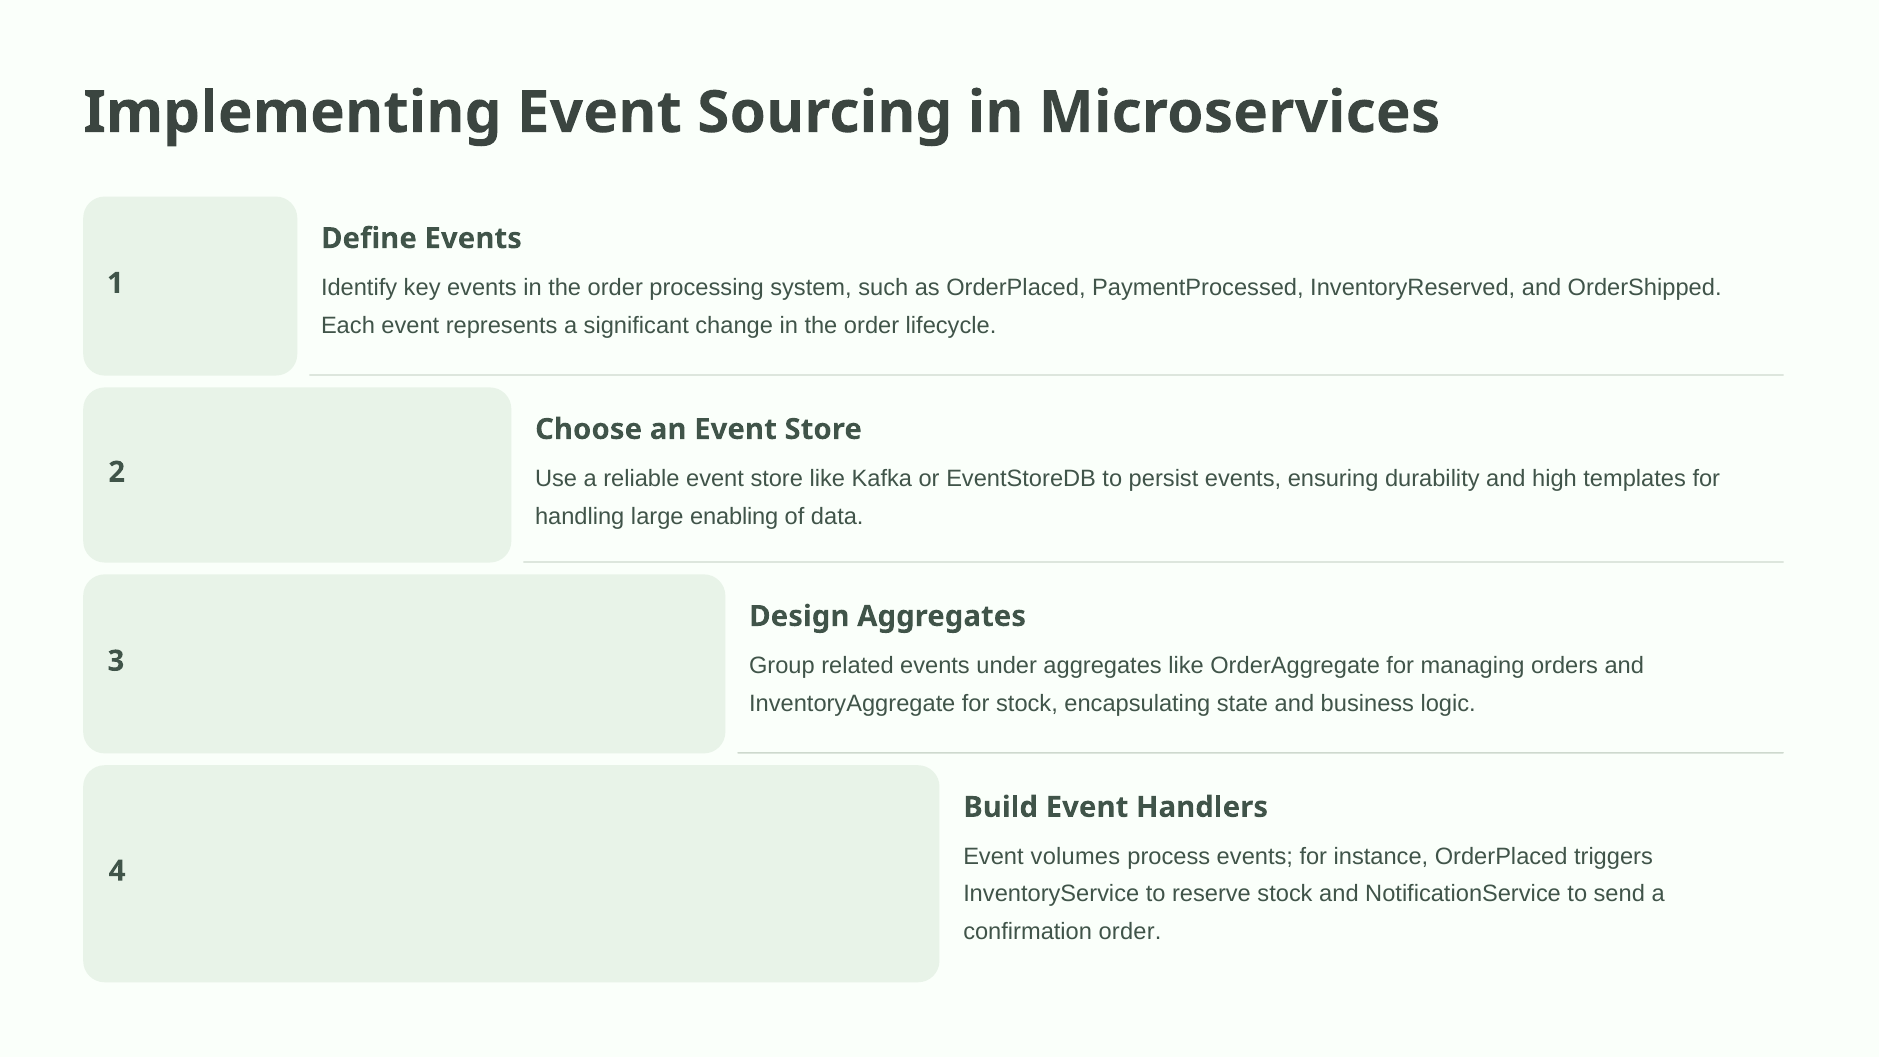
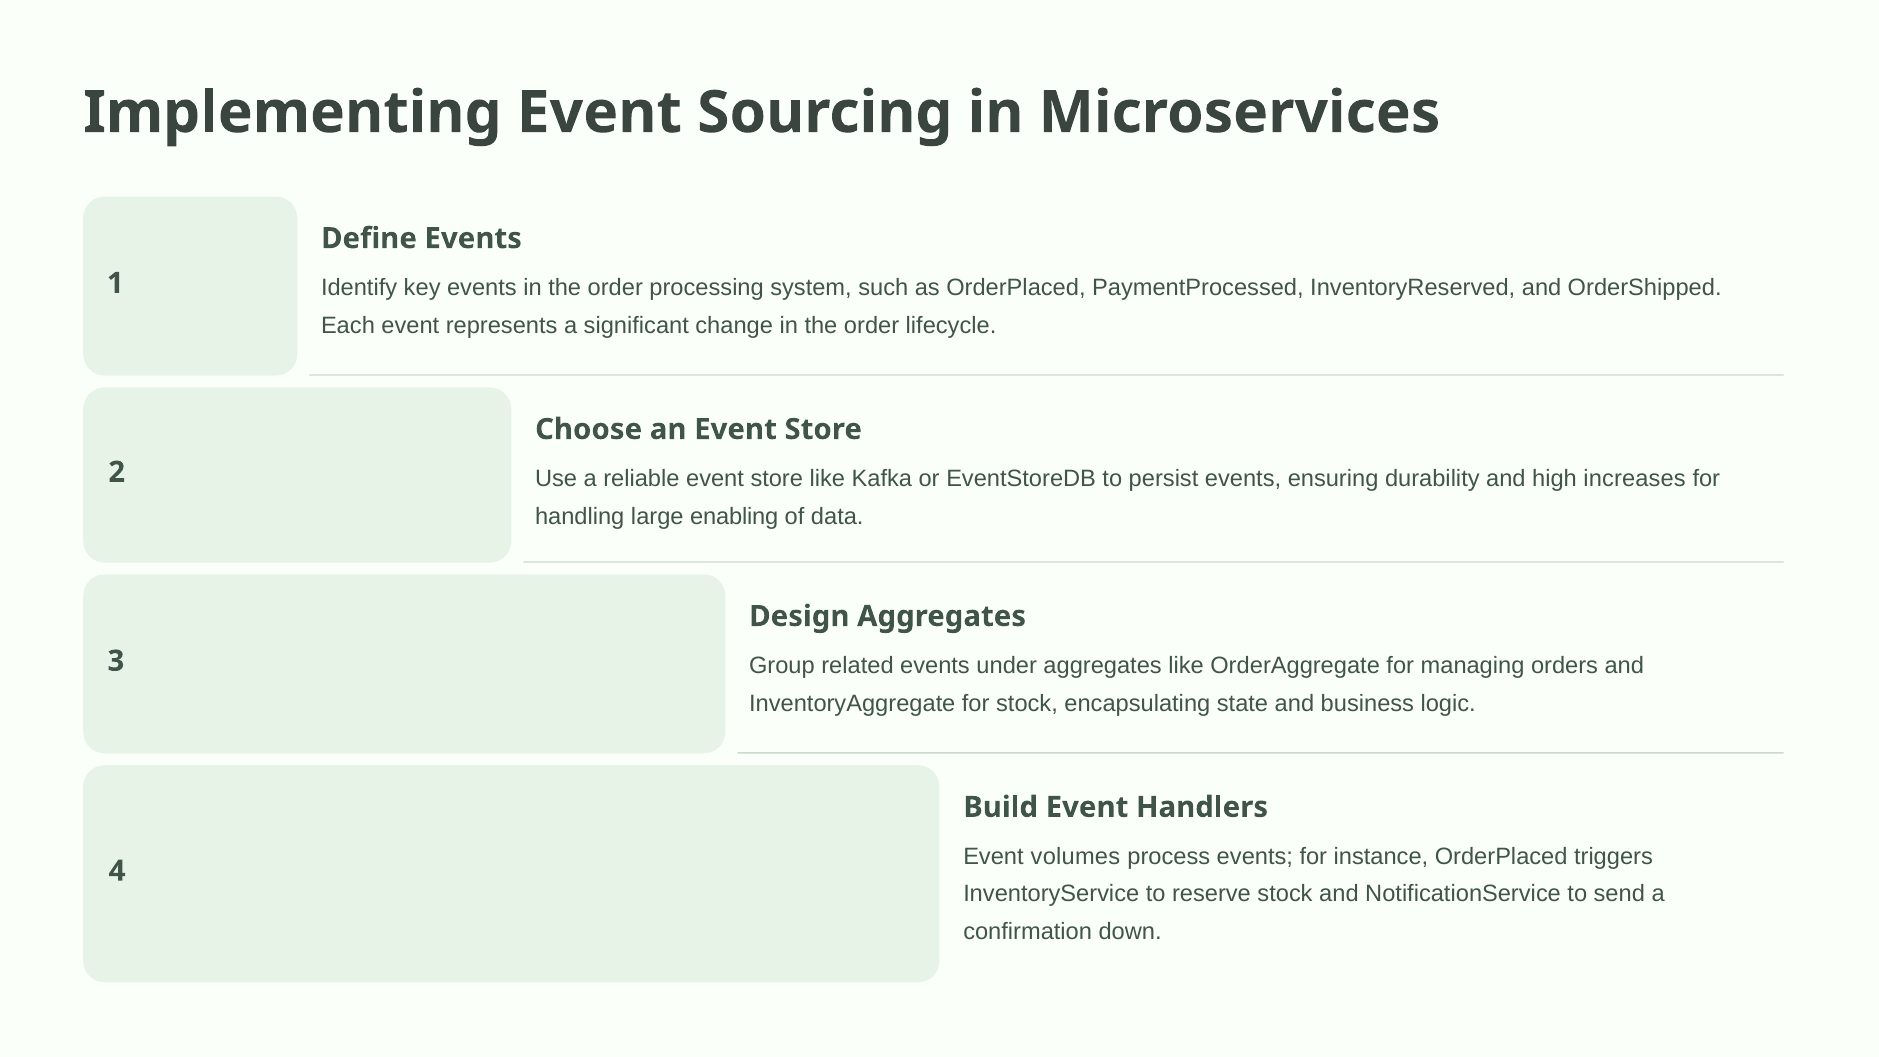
templates: templates -> increases (1635, 479)
confirmation order: order -> down (1130, 932)
